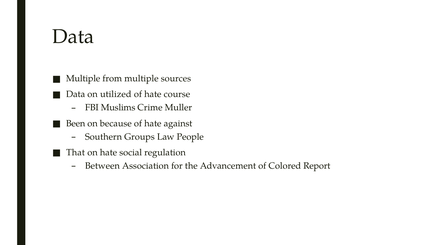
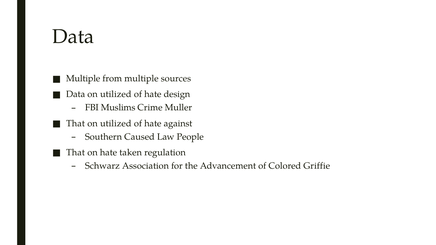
course: course -> design (177, 94)
Been: Been -> That (76, 123)
because: because -> utilized (116, 123)
Groups: Groups -> Caused (139, 137)
social: social -> taken (131, 153)
Between: Between -> Schwarz (102, 166)
Report: Report -> Griffie (317, 166)
